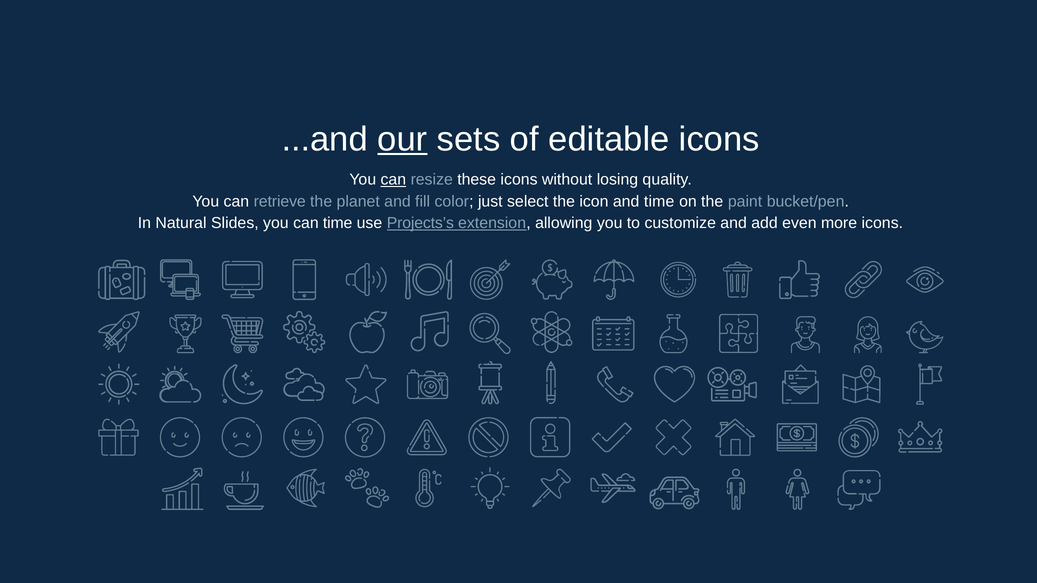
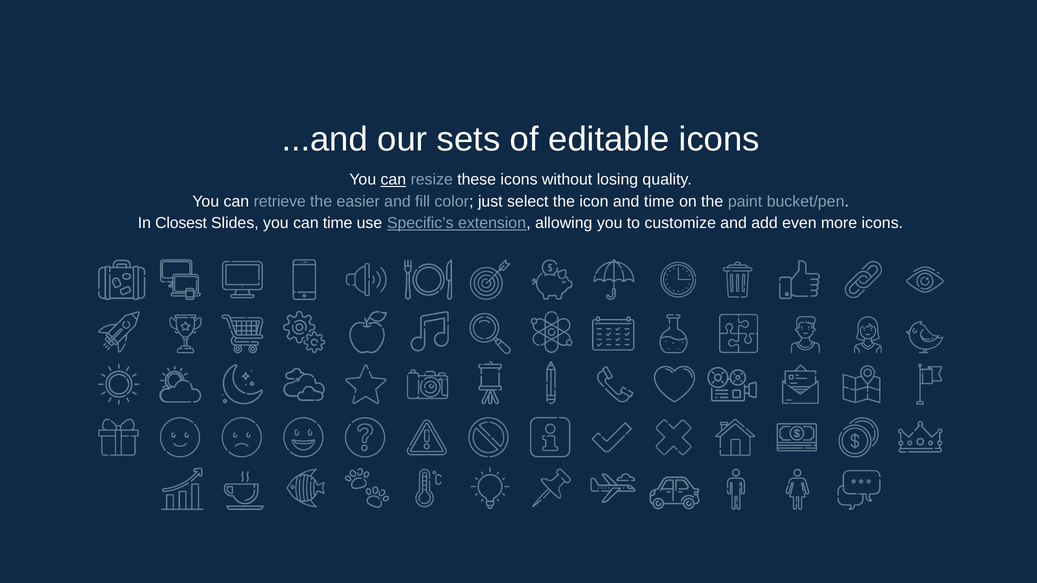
our underline: present -> none (402, 139)
planet: planet -> easier (358, 202)
Natural: Natural -> Closest (181, 223)
Projects’s: Projects’s -> Specific’s (420, 223)
